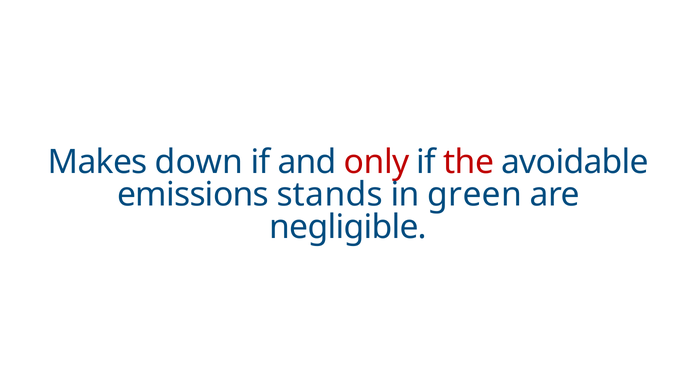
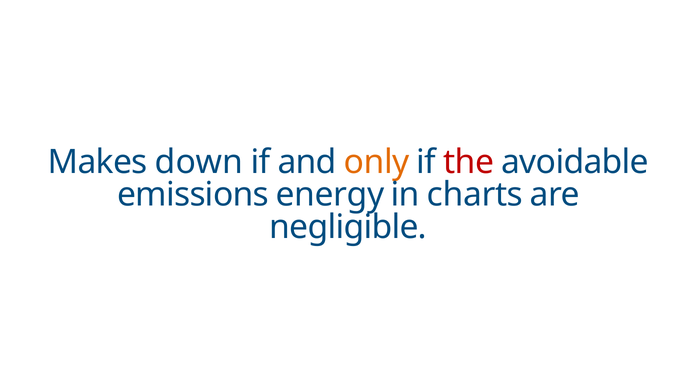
only colour: red -> orange (377, 162)
stands: stands -> energy (330, 194)
green: green -> charts (475, 194)
